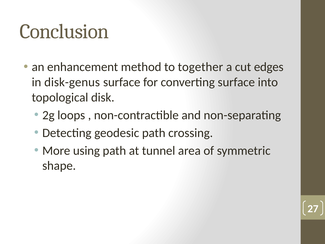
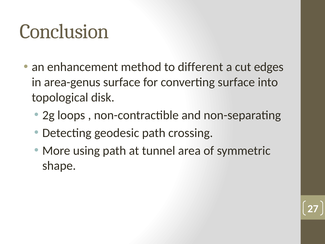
together: together -> different (200, 67)
disk-genus: disk-genus -> area-genus (72, 82)
